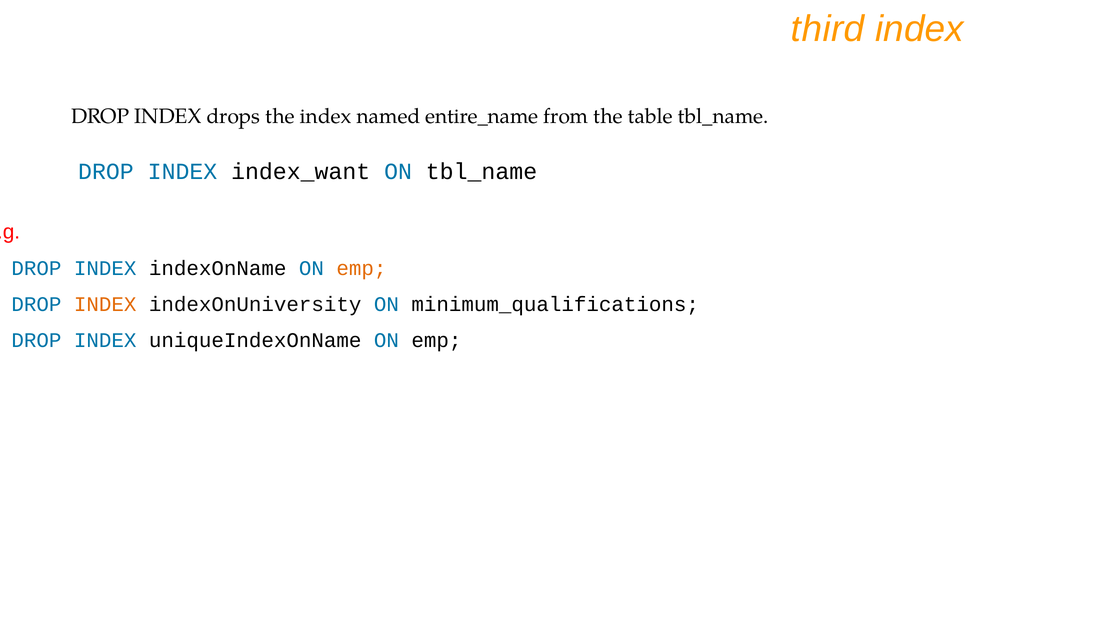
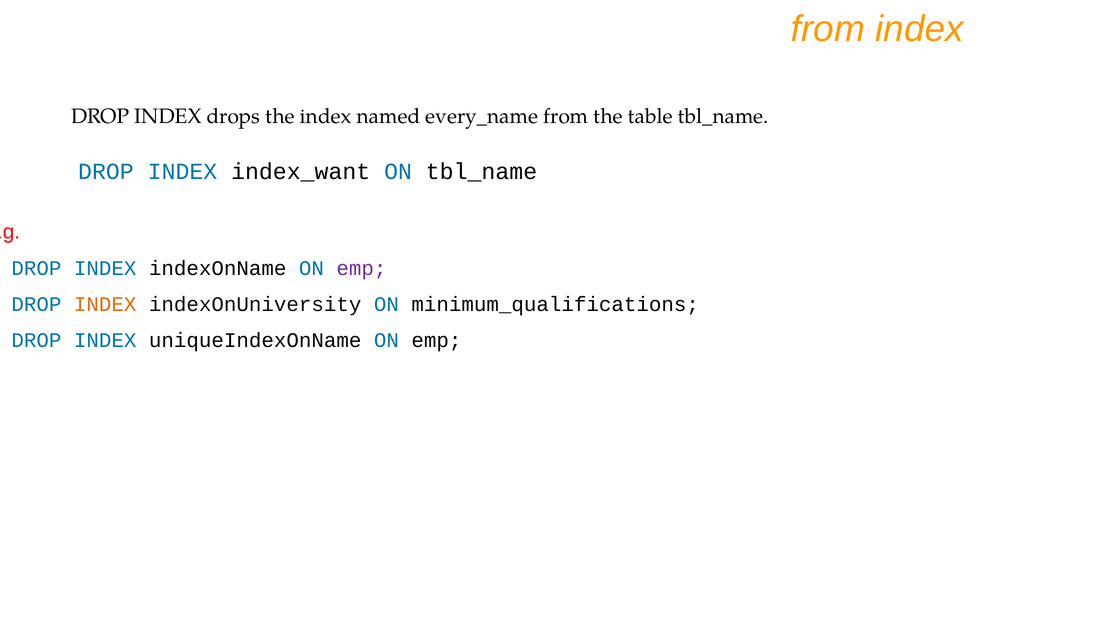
third: third -> from (828, 29)
entire_name: entire_name -> every_name (482, 117)
emp colour: orange -> purple (361, 268)
